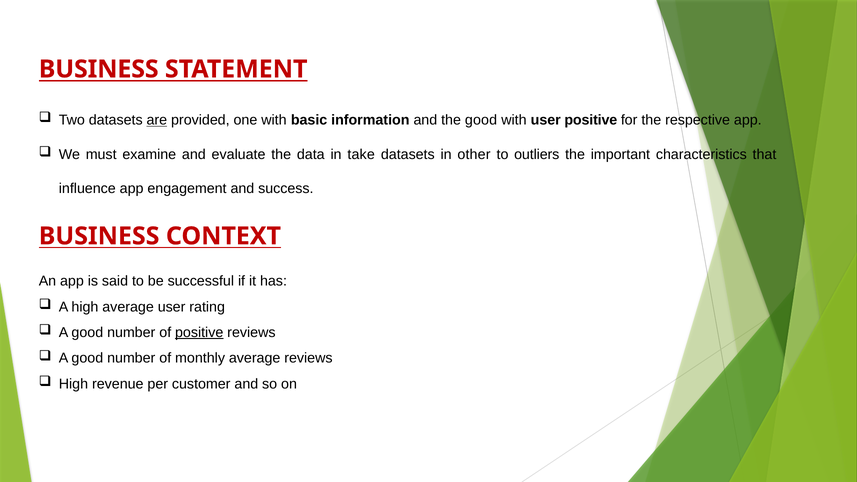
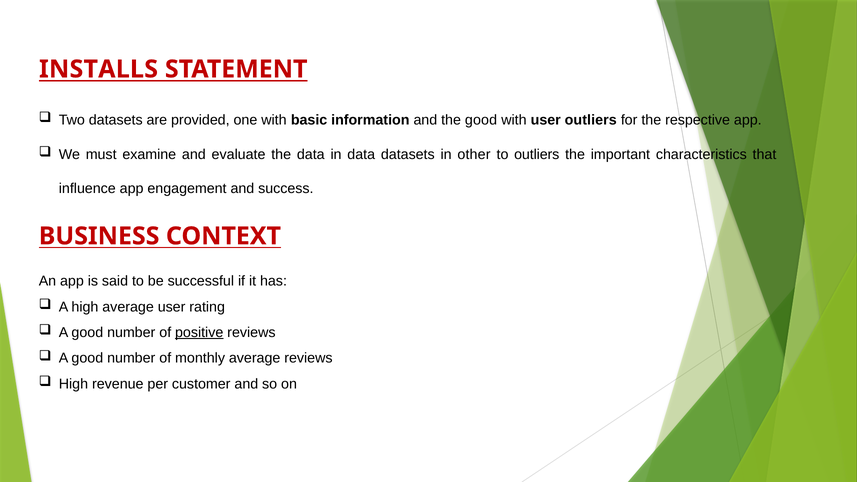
BUSINESS: BUSINESS -> INSTALLS (98, 69)
are underline: present -> none (157, 120)
user positive: positive -> outliers (591, 120)
in take: take -> data (361, 154)
